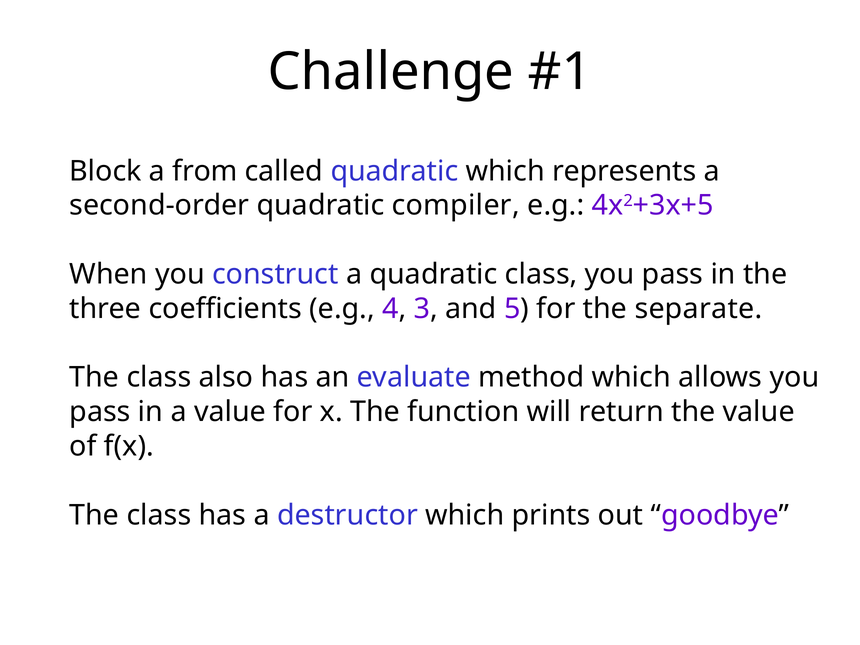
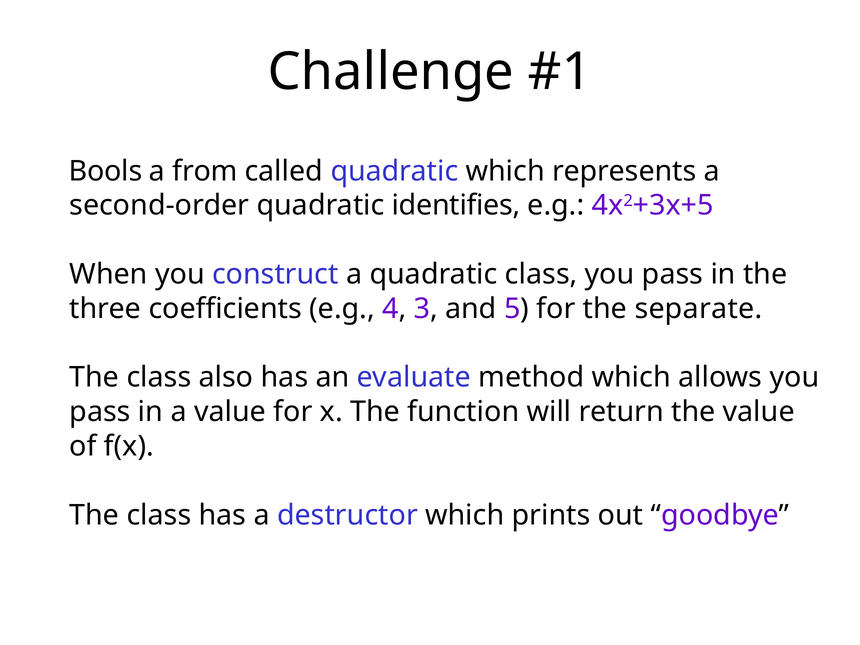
Block: Block -> Bools (106, 171)
compiler: compiler -> identifies (456, 205)
